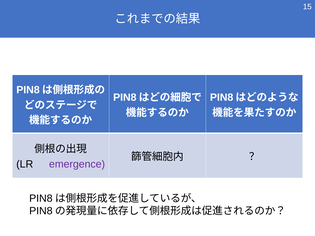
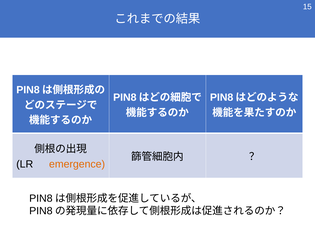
emergence colour: purple -> orange (77, 164)
